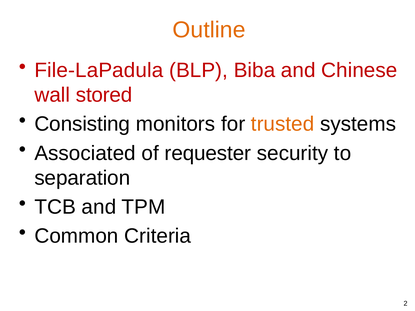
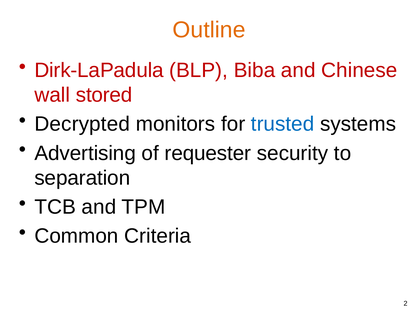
File-LaPadula: File-LaPadula -> Dirk-LaPadula (99, 70)
Consisting: Consisting -> Decrypted (82, 124)
trusted colour: orange -> blue (283, 124)
Associated: Associated -> Advertising (85, 153)
